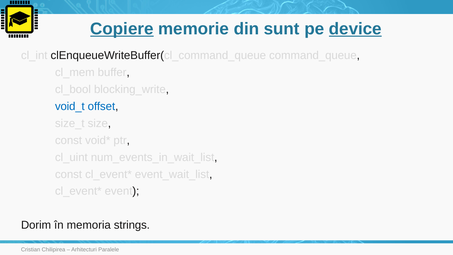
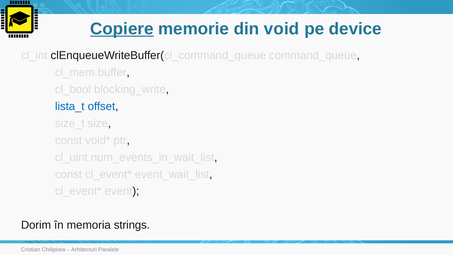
sunt: sunt -> void (282, 29)
device underline: present -> none (355, 29)
void_t: void_t -> lista_t (70, 106)
